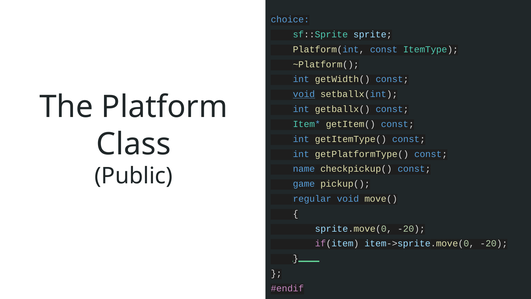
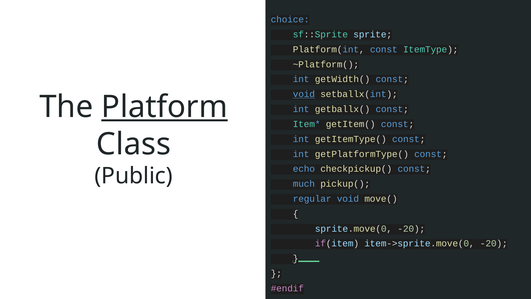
Platform underline: none -> present (164, 107)
name: name -> echo (304, 169)
game: game -> much (304, 184)
